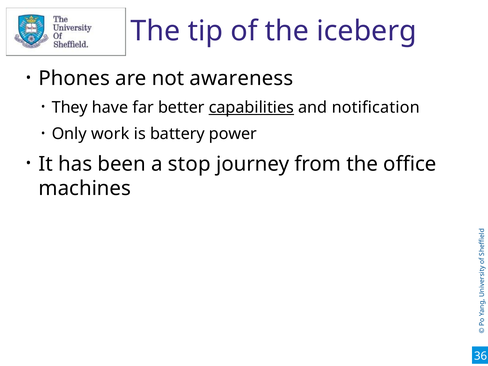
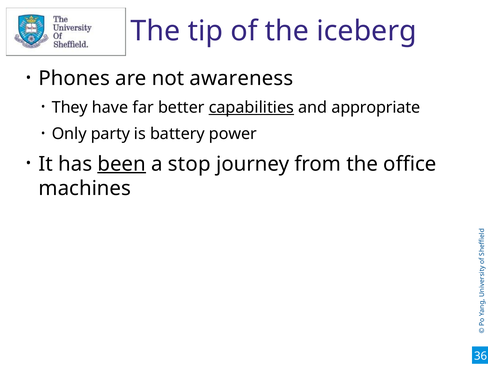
notification: notification -> appropriate (376, 107)
work: work -> party (110, 134)
been underline: none -> present (122, 164)
